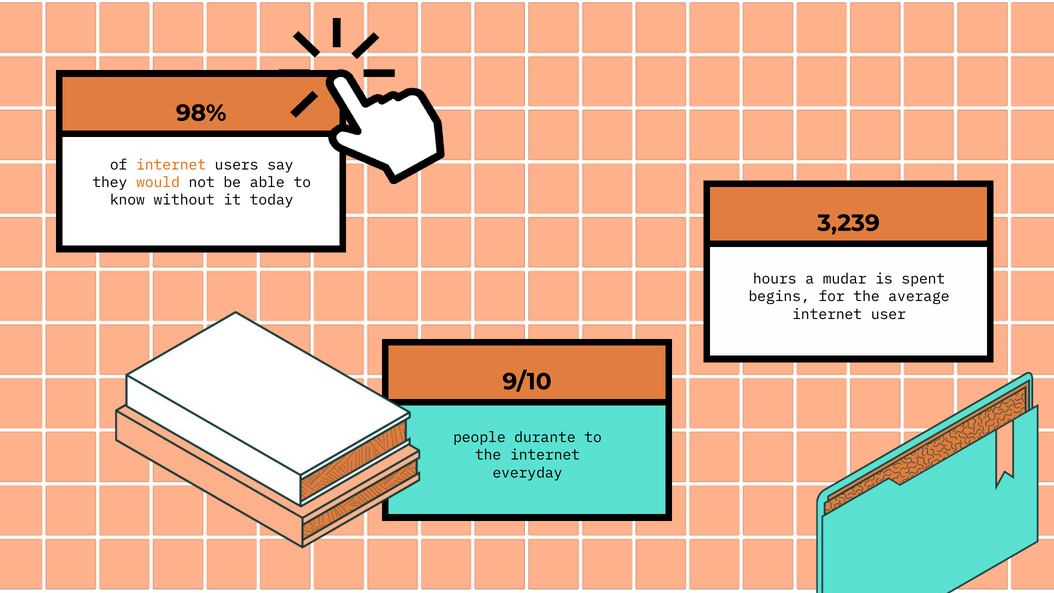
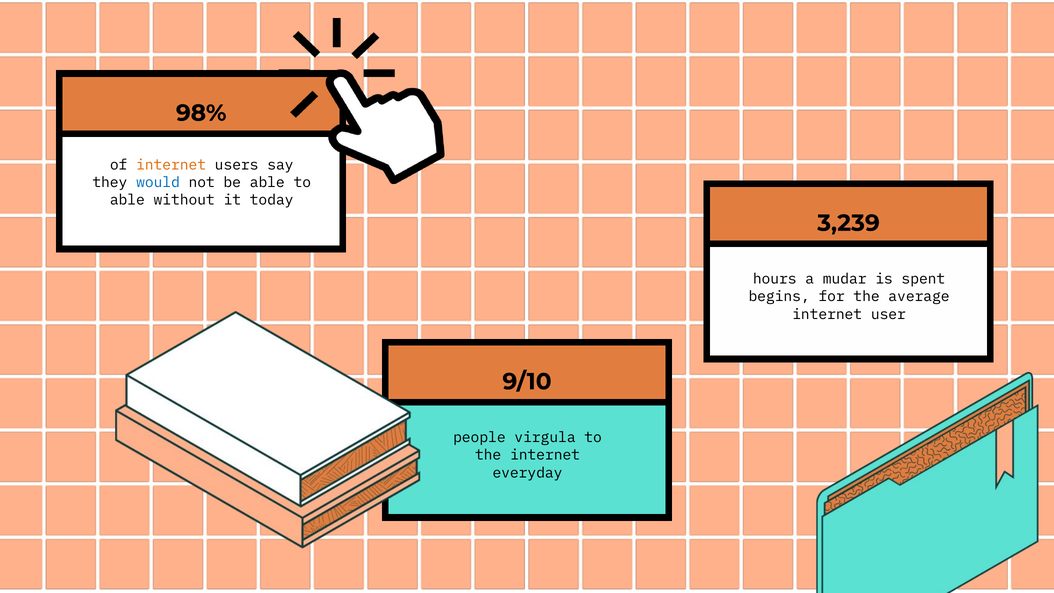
would colour: orange -> blue (158, 183)
know: know -> able (127, 200)
durante: durante -> virgula (545, 437)
